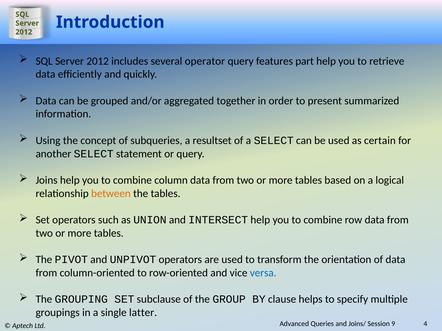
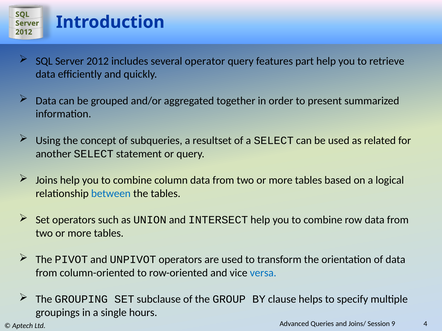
certain: certain -> related (380, 141)
between colour: orange -> blue (111, 194)
latter: latter -> hours (143, 313)
